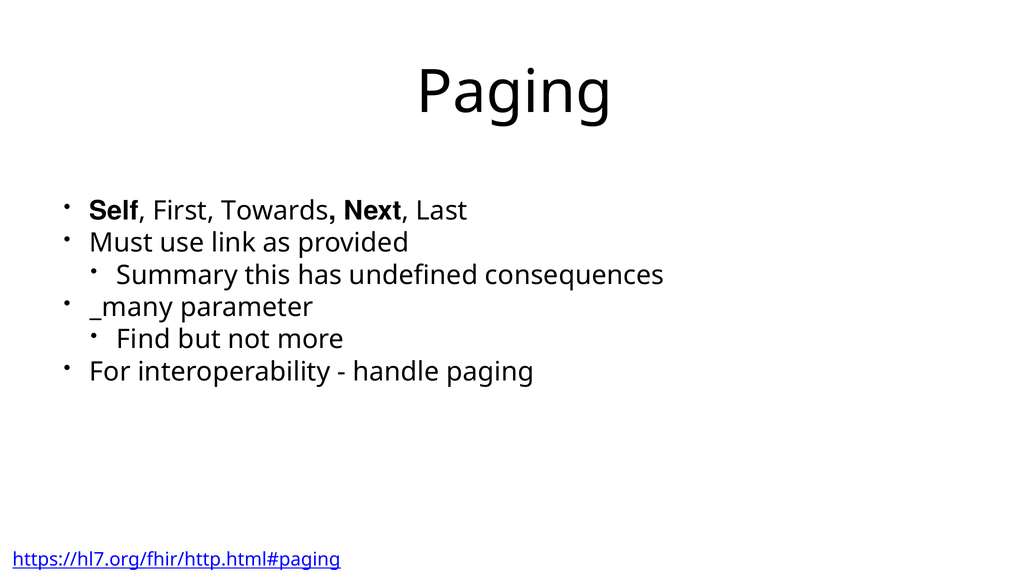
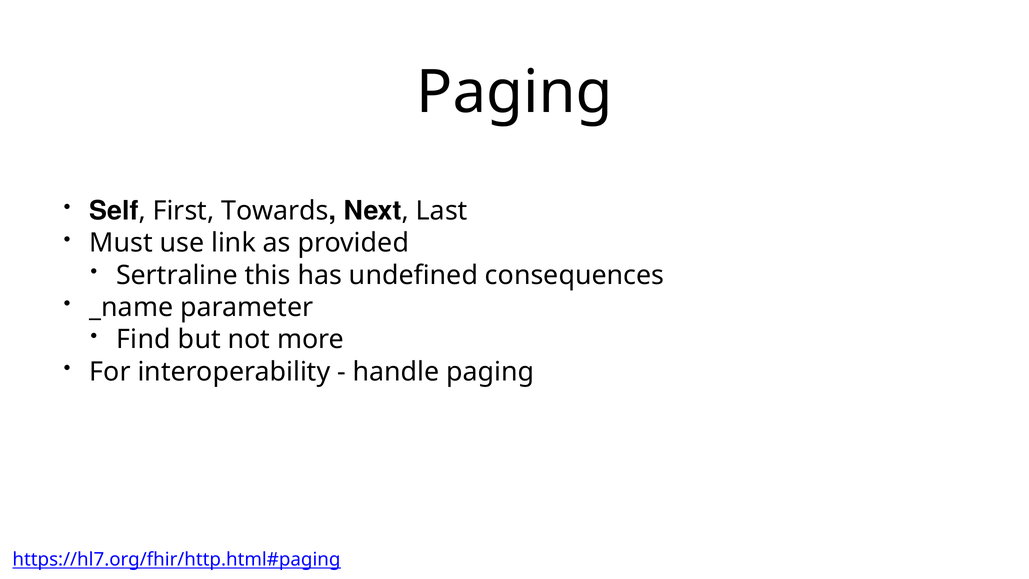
Summary: Summary -> Sertraline (177, 275)
_many: _many -> _name (131, 307)
